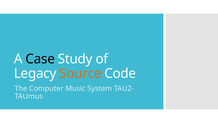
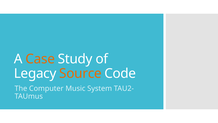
Case colour: black -> orange (40, 59)
